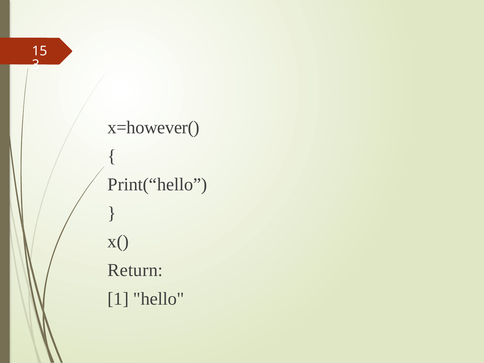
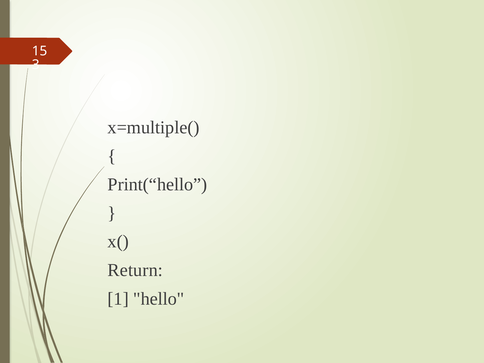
x=however(: x=however( -> x=multiple( (154, 128)
